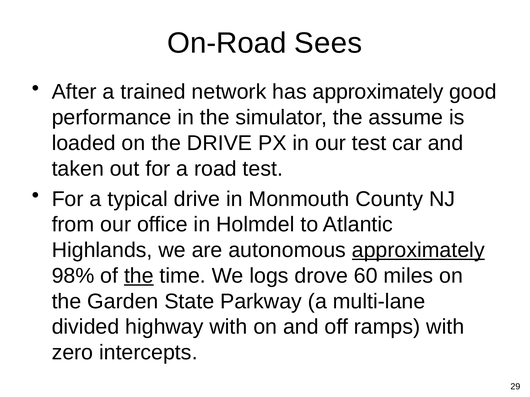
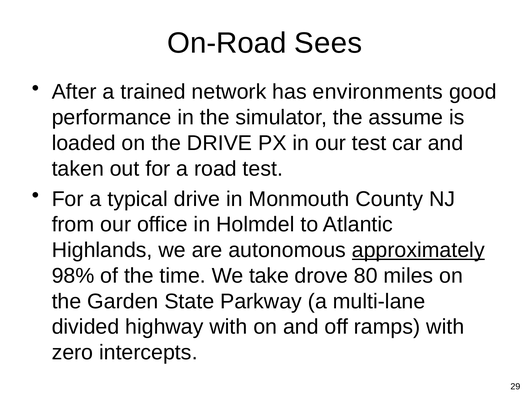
has approximately: approximately -> environments (378, 92)
the underline: present -> none (139, 276)
logs: logs -> take (269, 276)
60: 60 -> 80 (366, 276)
